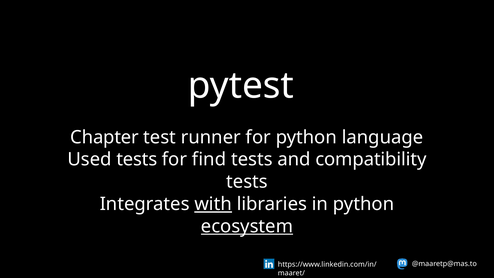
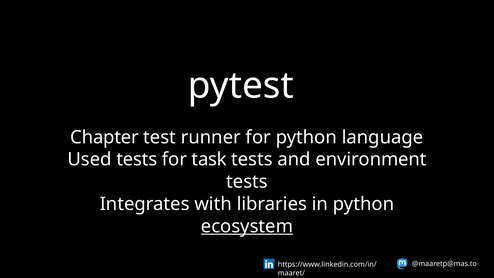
find: find -> task (209, 159)
compatibility: compatibility -> environment (371, 159)
with underline: present -> none (213, 204)
